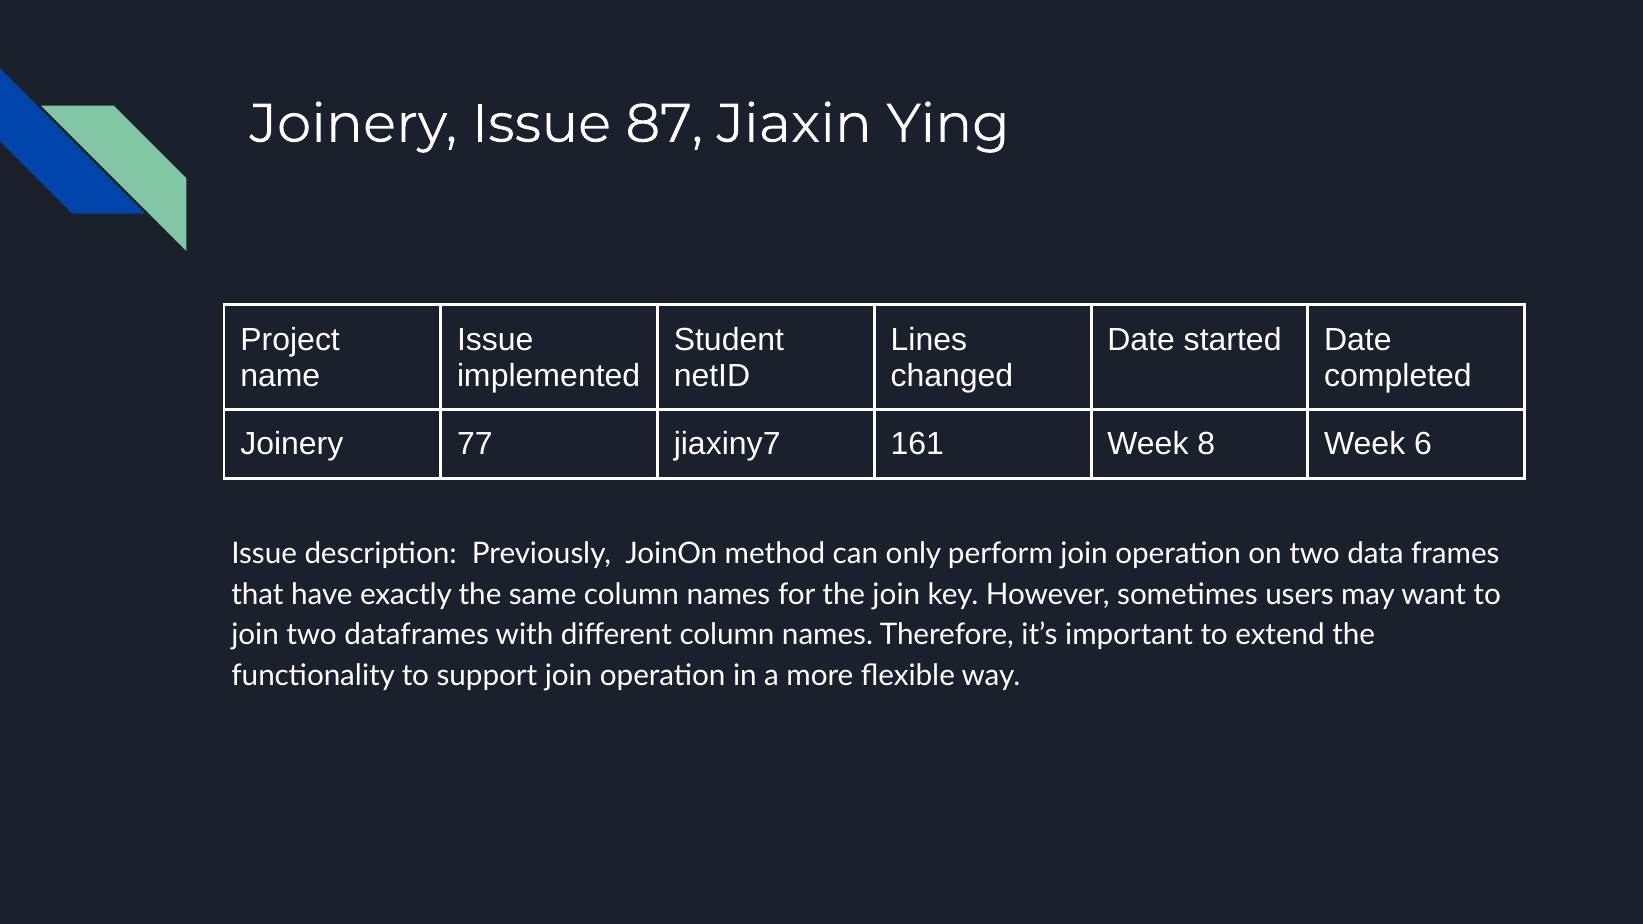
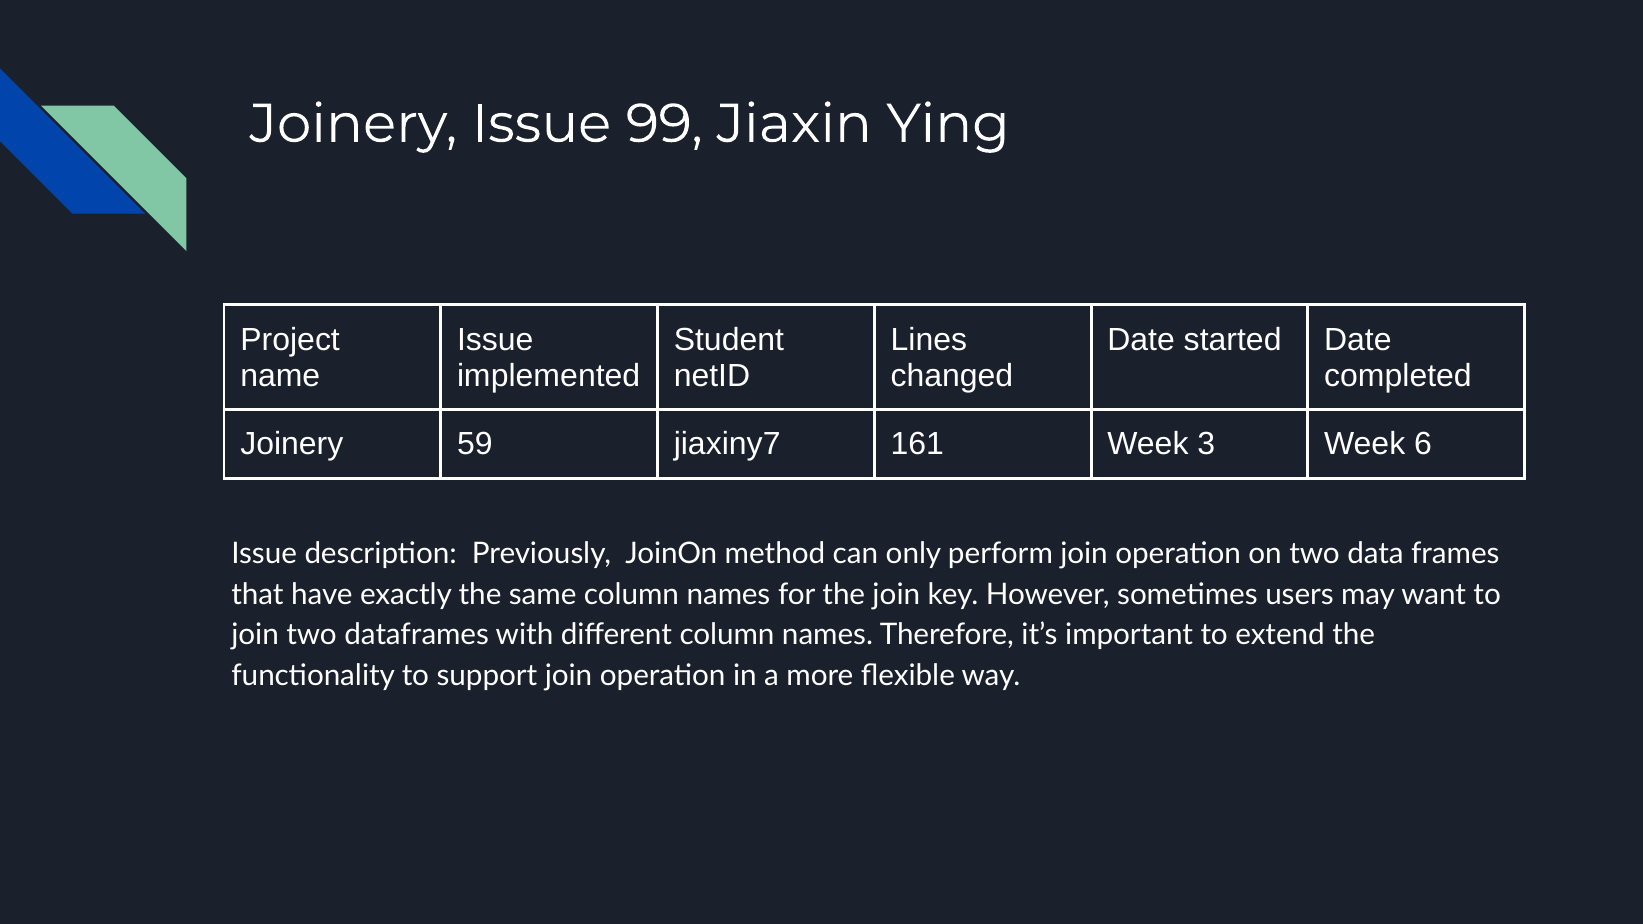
87: 87 -> 99 (664, 124)
77: 77 -> 59 (475, 444)
8: 8 -> 3 (1206, 444)
